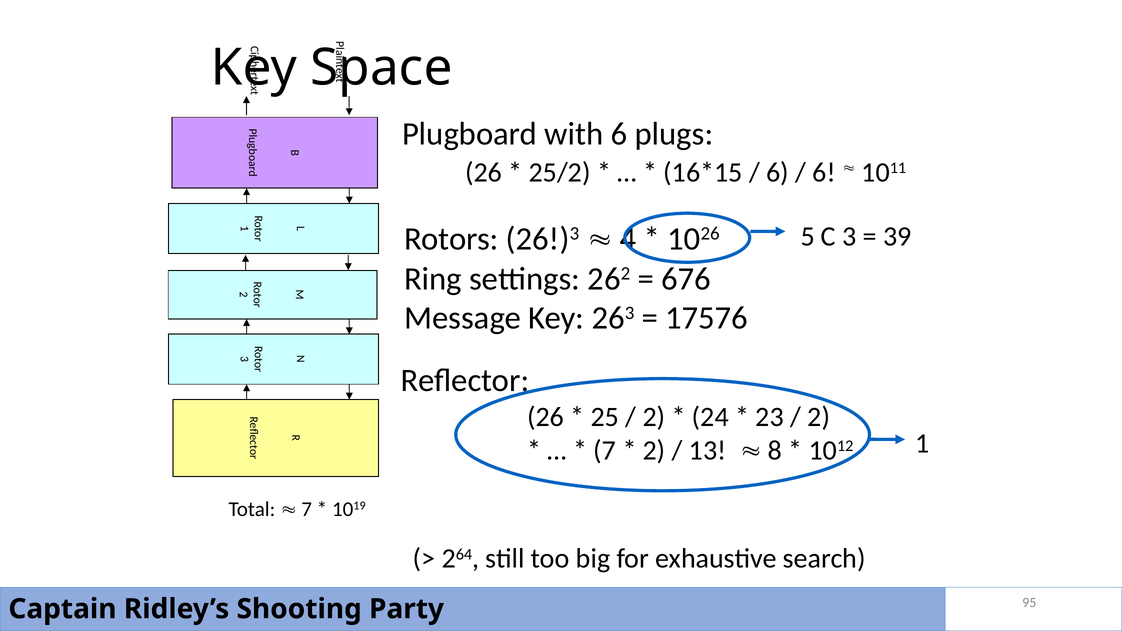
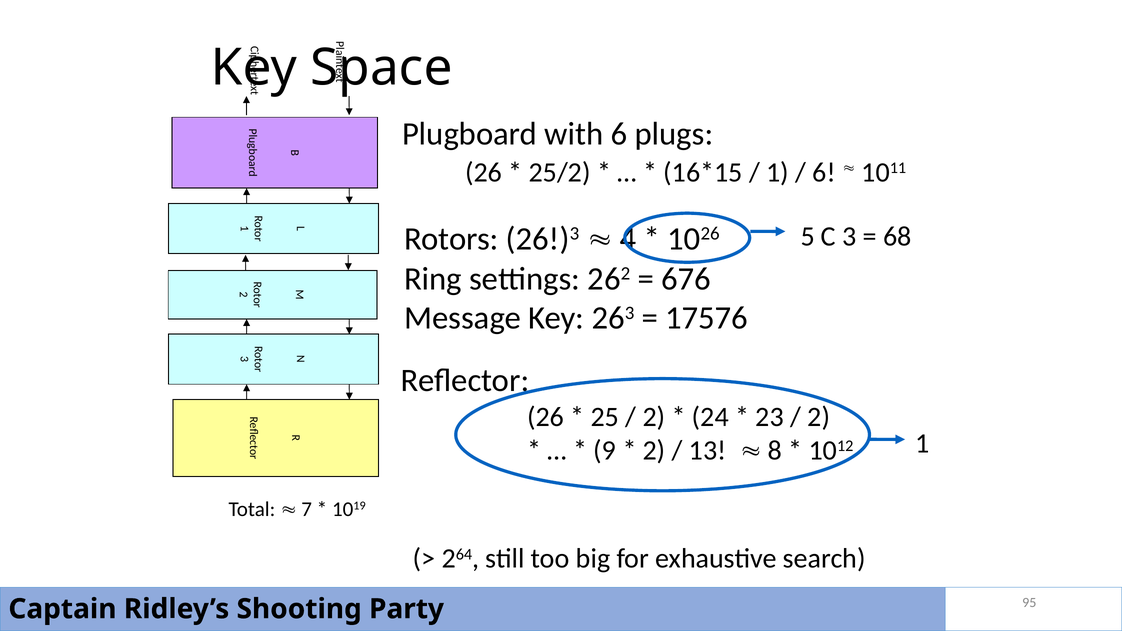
6: 6 -> 1 (778, 173)
39: 39 -> 68 (897, 236)
7: 7 -> 9 (605, 451)
